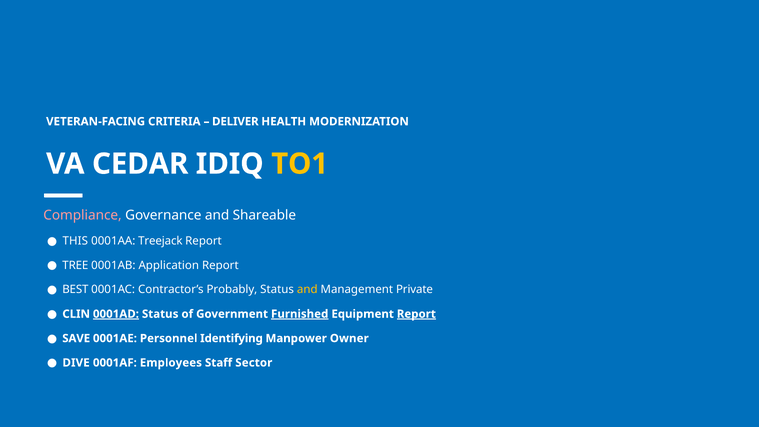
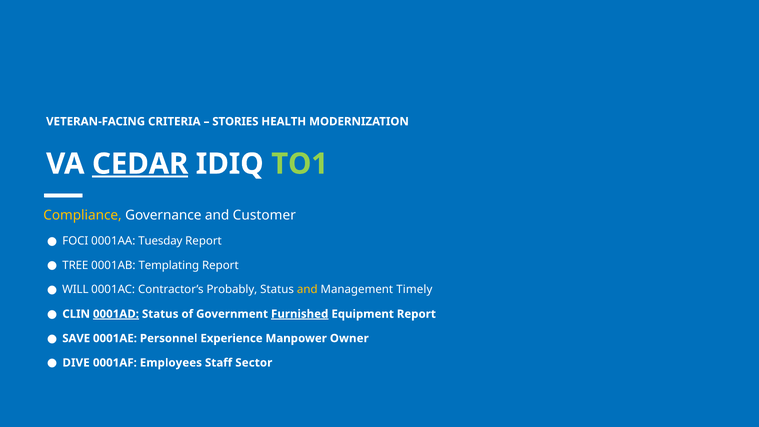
DELIVER: DELIVER -> STORIES (235, 121)
CEDAR underline: none -> present (140, 164)
TO1 colour: yellow -> light green (300, 164)
Compliance colour: pink -> yellow (83, 215)
Shareable: Shareable -> Customer (264, 215)
THIS: THIS -> FOCI (75, 241)
Treejack: Treejack -> Tuesday (160, 241)
Application: Application -> Templating (169, 265)
BEST: BEST -> WILL (75, 290)
Private: Private -> Timely (414, 290)
Report underline: present -> none (416, 314)
Identifying: Identifying -> Experience (231, 338)
